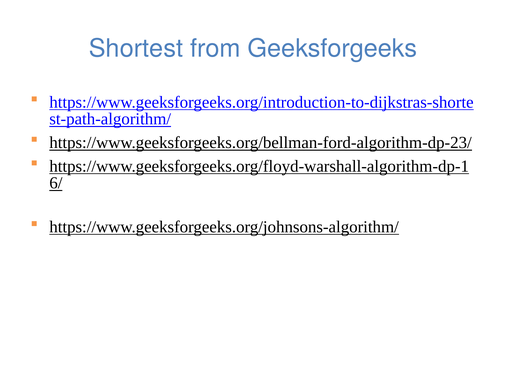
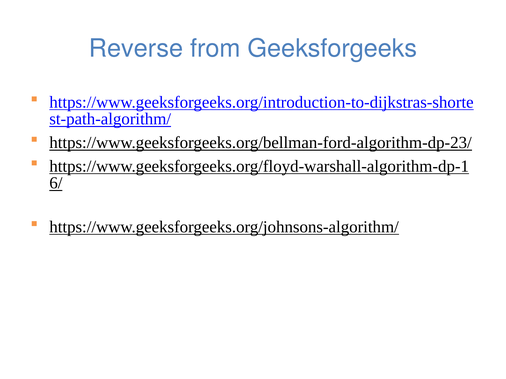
Shortest: Shortest -> Reverse (136, 49)
